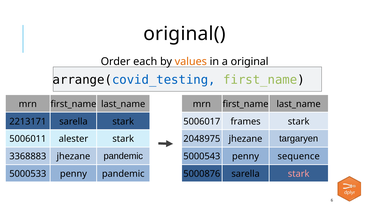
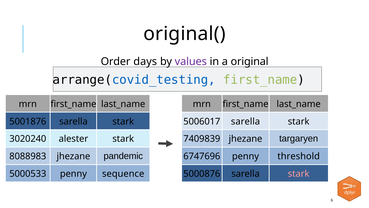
each: each -> days (145, 62)
values colour: orange -> purple (191, 62)
2213171: 2213171 -> 5001876 (28, 121)
5006017 frames: frames -> sarella (245, 121)
5006011: 5006011 -> 3020240 (28, 139)
2048975: 2048975 -> 7409839 (202, 139)
3368883: 3368883 -> 8088983 (28, 156)
5000543: 5000543 -> 6747696 (202, 156)
sequence: sequence -> threshold (299, 156)
penny pandemic: pandemic -> sequence (123, 173)
